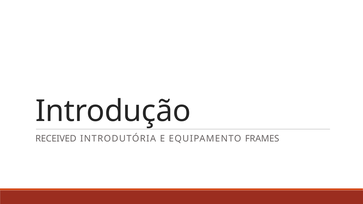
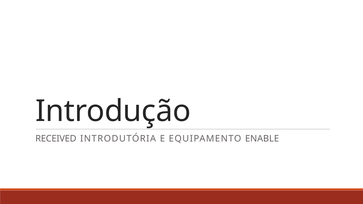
FRAMES: FRAMES -> ENABLE (262, 139)
